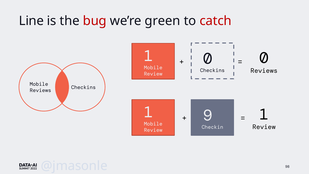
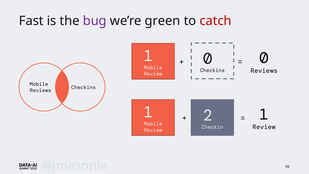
Line: Line -> Fast (31, 21)
bug colour: red -> purple (95, 21)
9: 9 -> 2 (208, 115)
